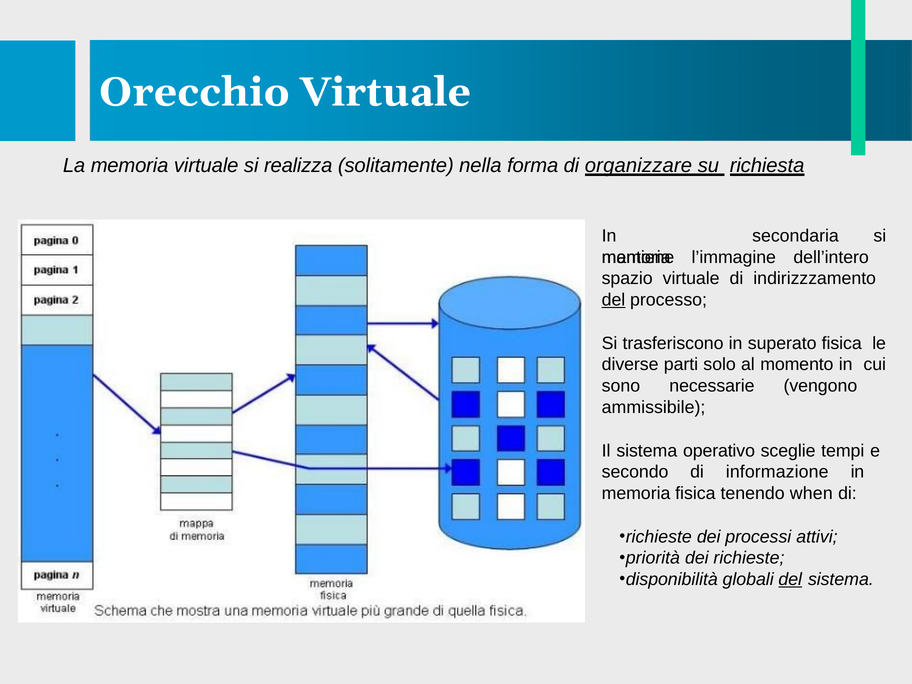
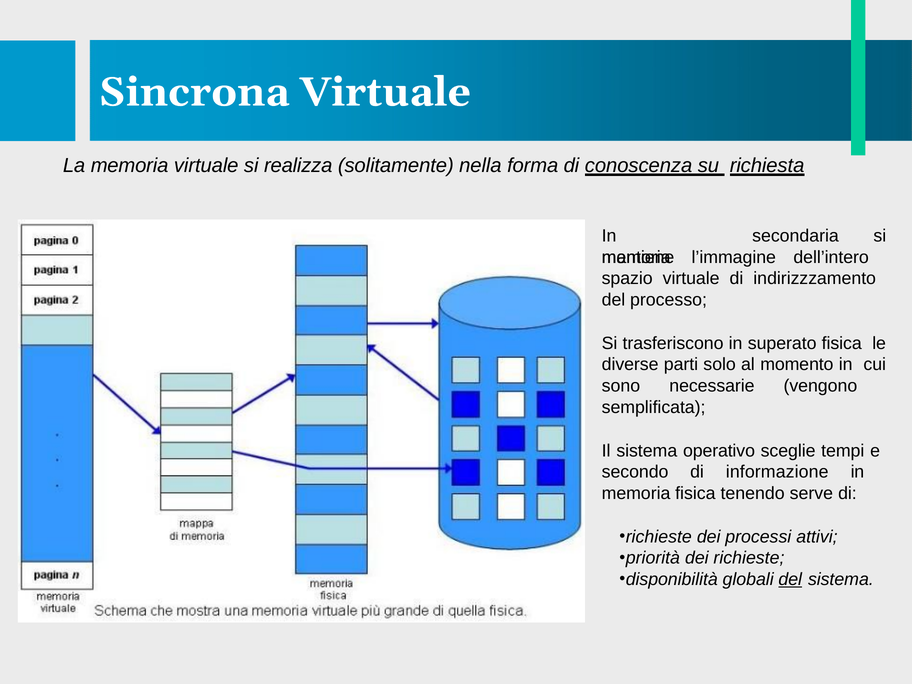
Orecchio: Orecchio -> Sincrona (194, 92)
organizzare: organizzare -> conoscenza (639, 166)
del underline: present -> none (613, 300)
ammissibile: ammissibile -> semplificata (654, 407)
when: when -> serve (811, 493)
